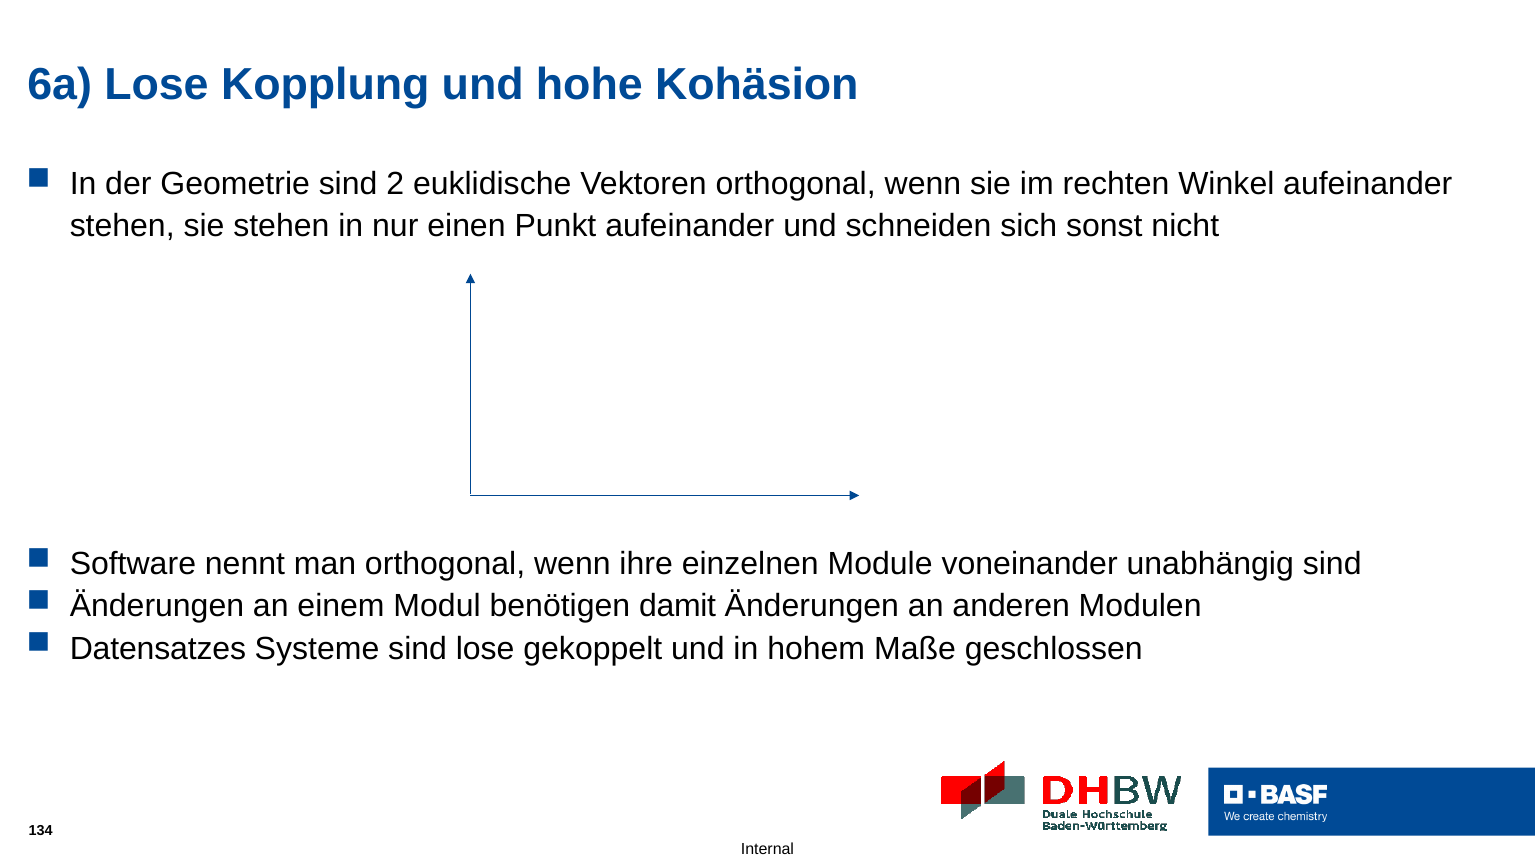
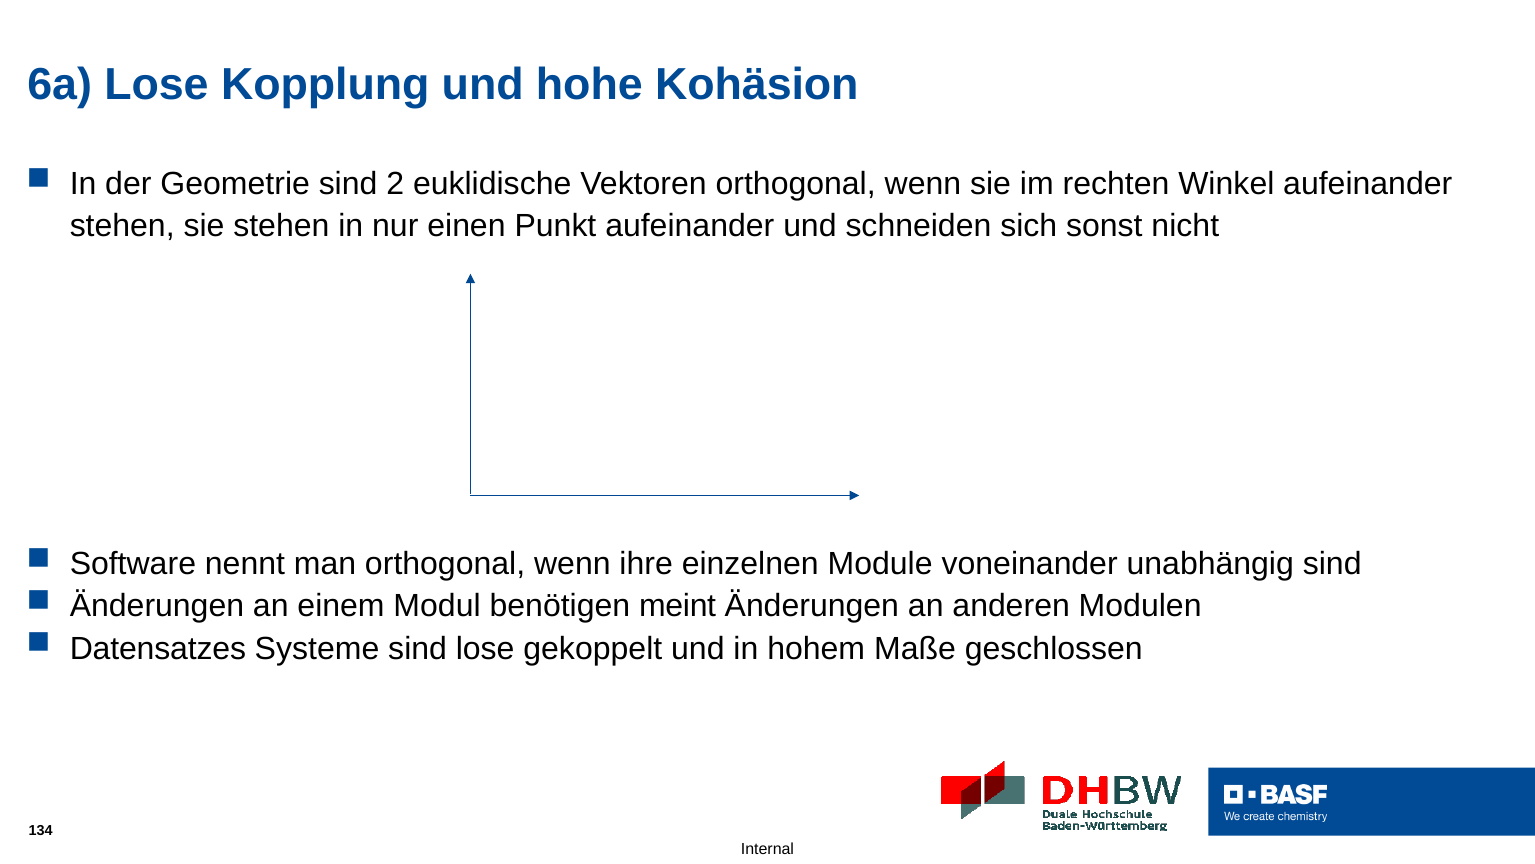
damit: damit -> meint (678, 606)
